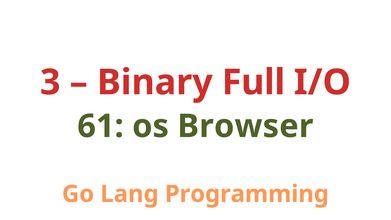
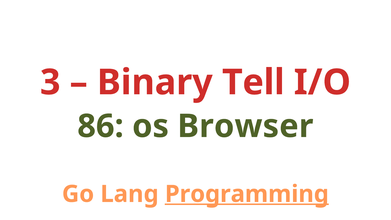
Full: Full -> Tell (253, 82)
61: 61 -> 86 (100, 126)
Programming underline: none -> present (247, 194)
